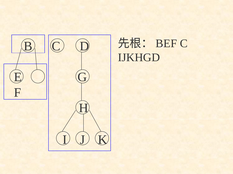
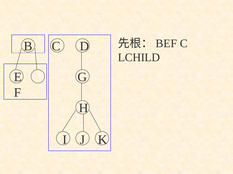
IJKHGD: IJKHGD -> LCHILD (139, 58)
